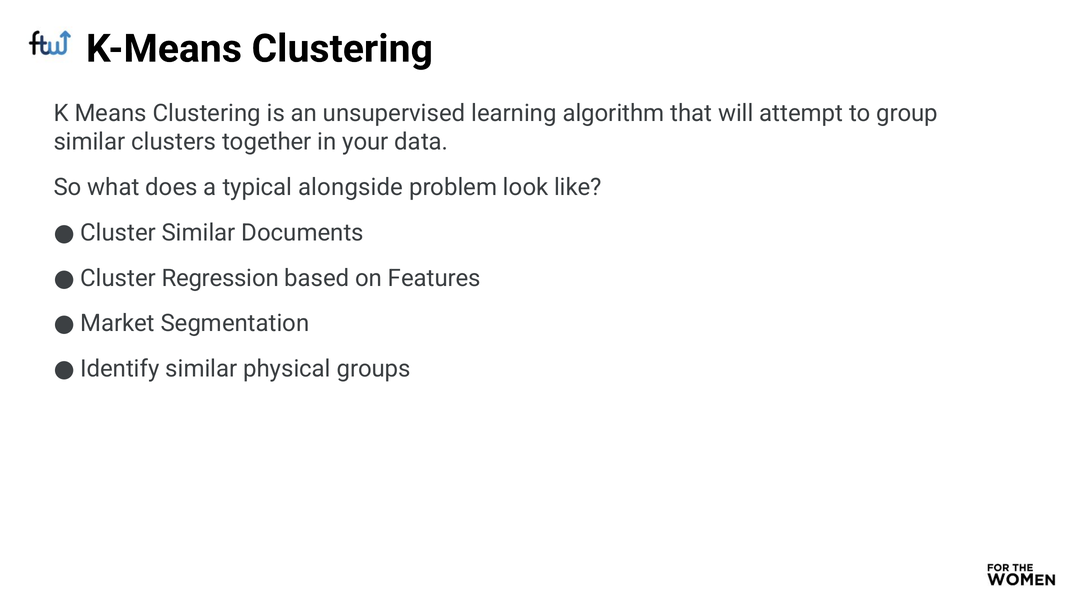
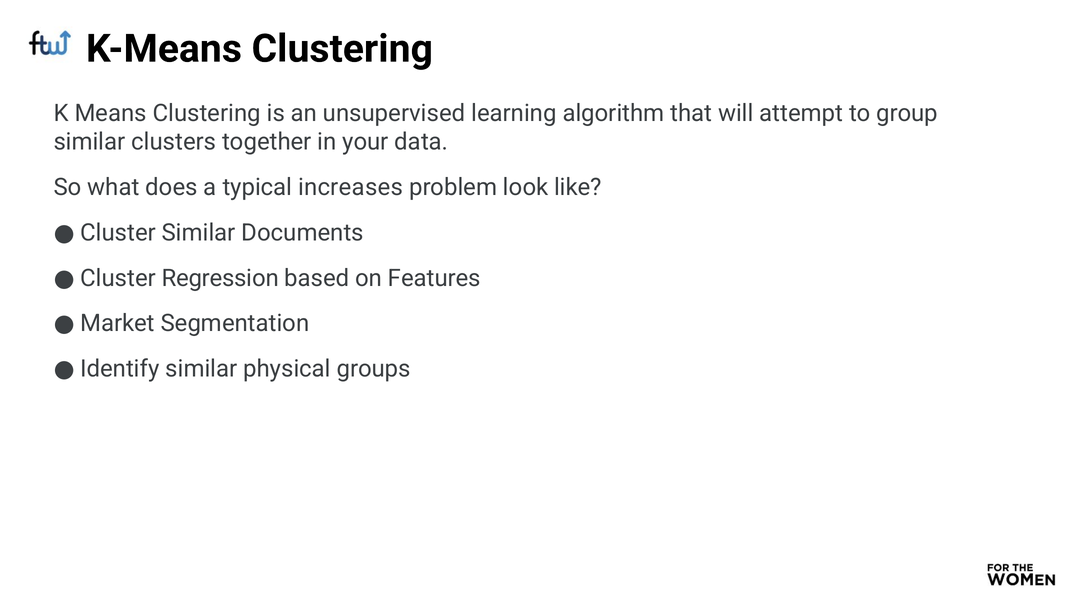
alongside: alongside -> increases (351, 187)
